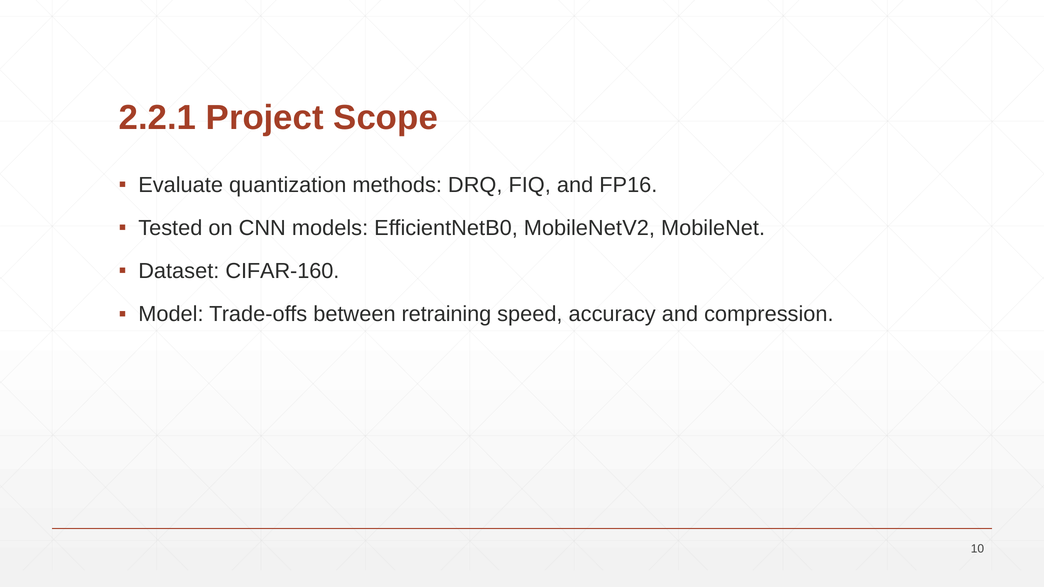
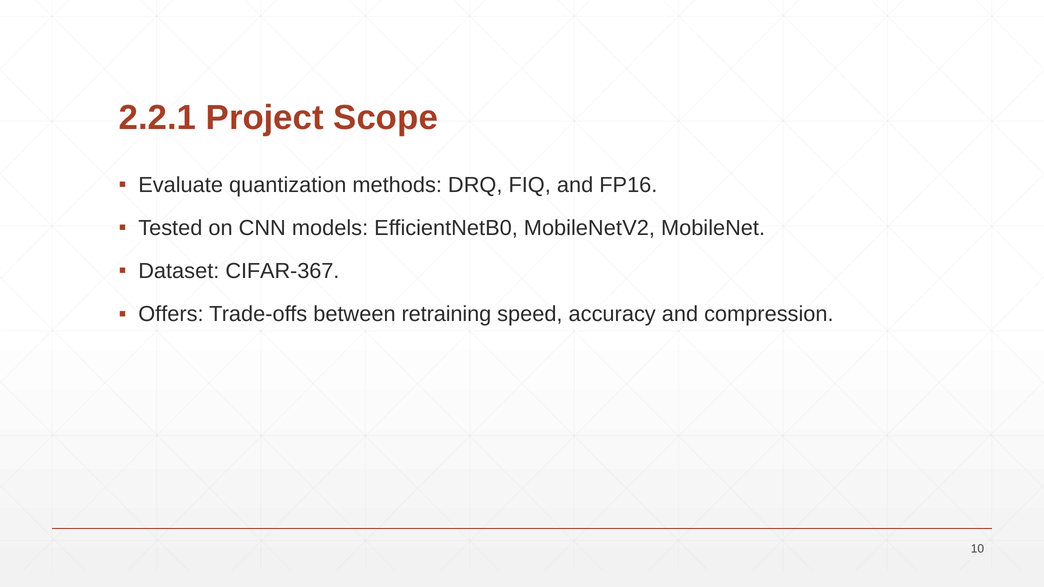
CIFAR-160: CIFAR-160 -> CIFAR-367 (282, 271)
Model: Model -> Offers (171, 314)
